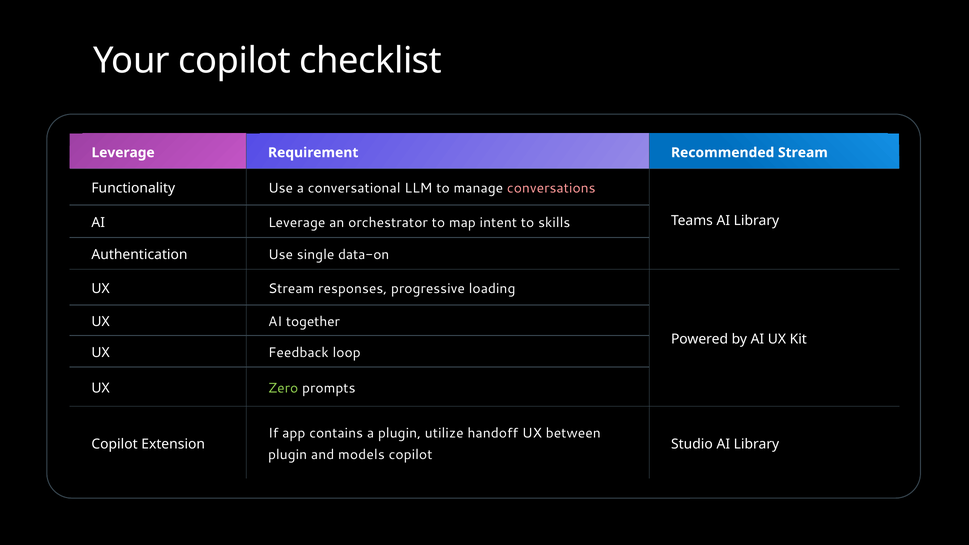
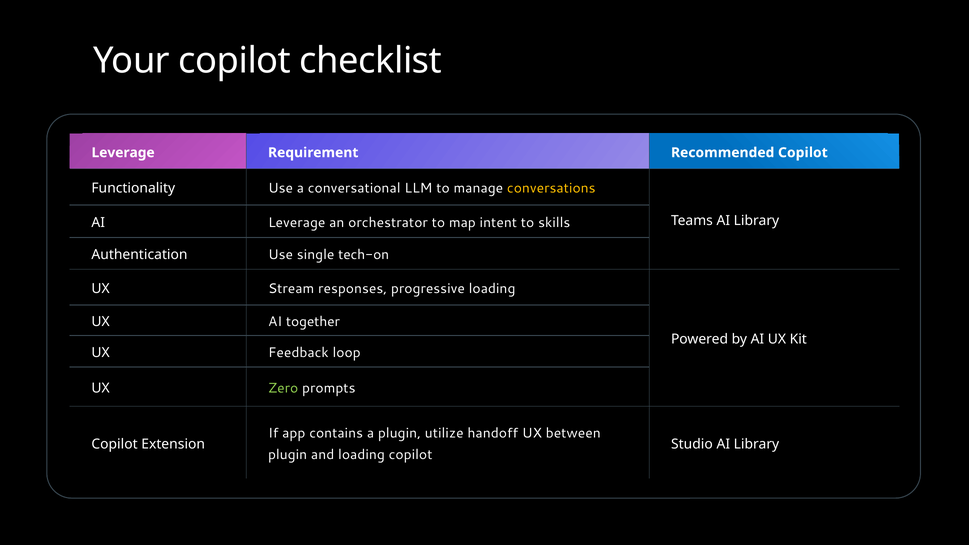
Recommended Stream: Stream -> Copilot (803, 153)
conversations colour: pink -> yellow (551, 188)
data-on: data-on -> tech-on (364, 255)
and models: models -> loading (361, 454)
